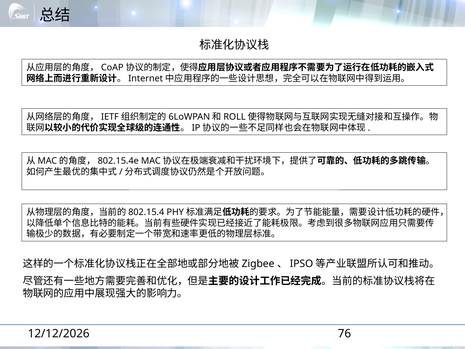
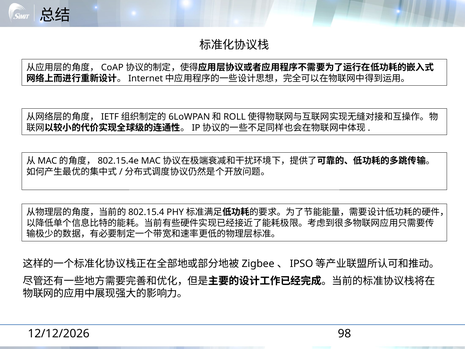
76: 76 -> 98 (344, 333)
